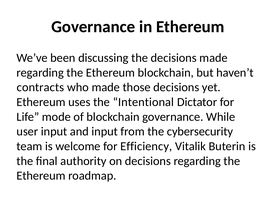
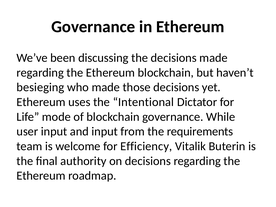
contracts: contracts -> besieging (40, 87)
cybersecurity: cybersecurity -> requirements (200, 132)
